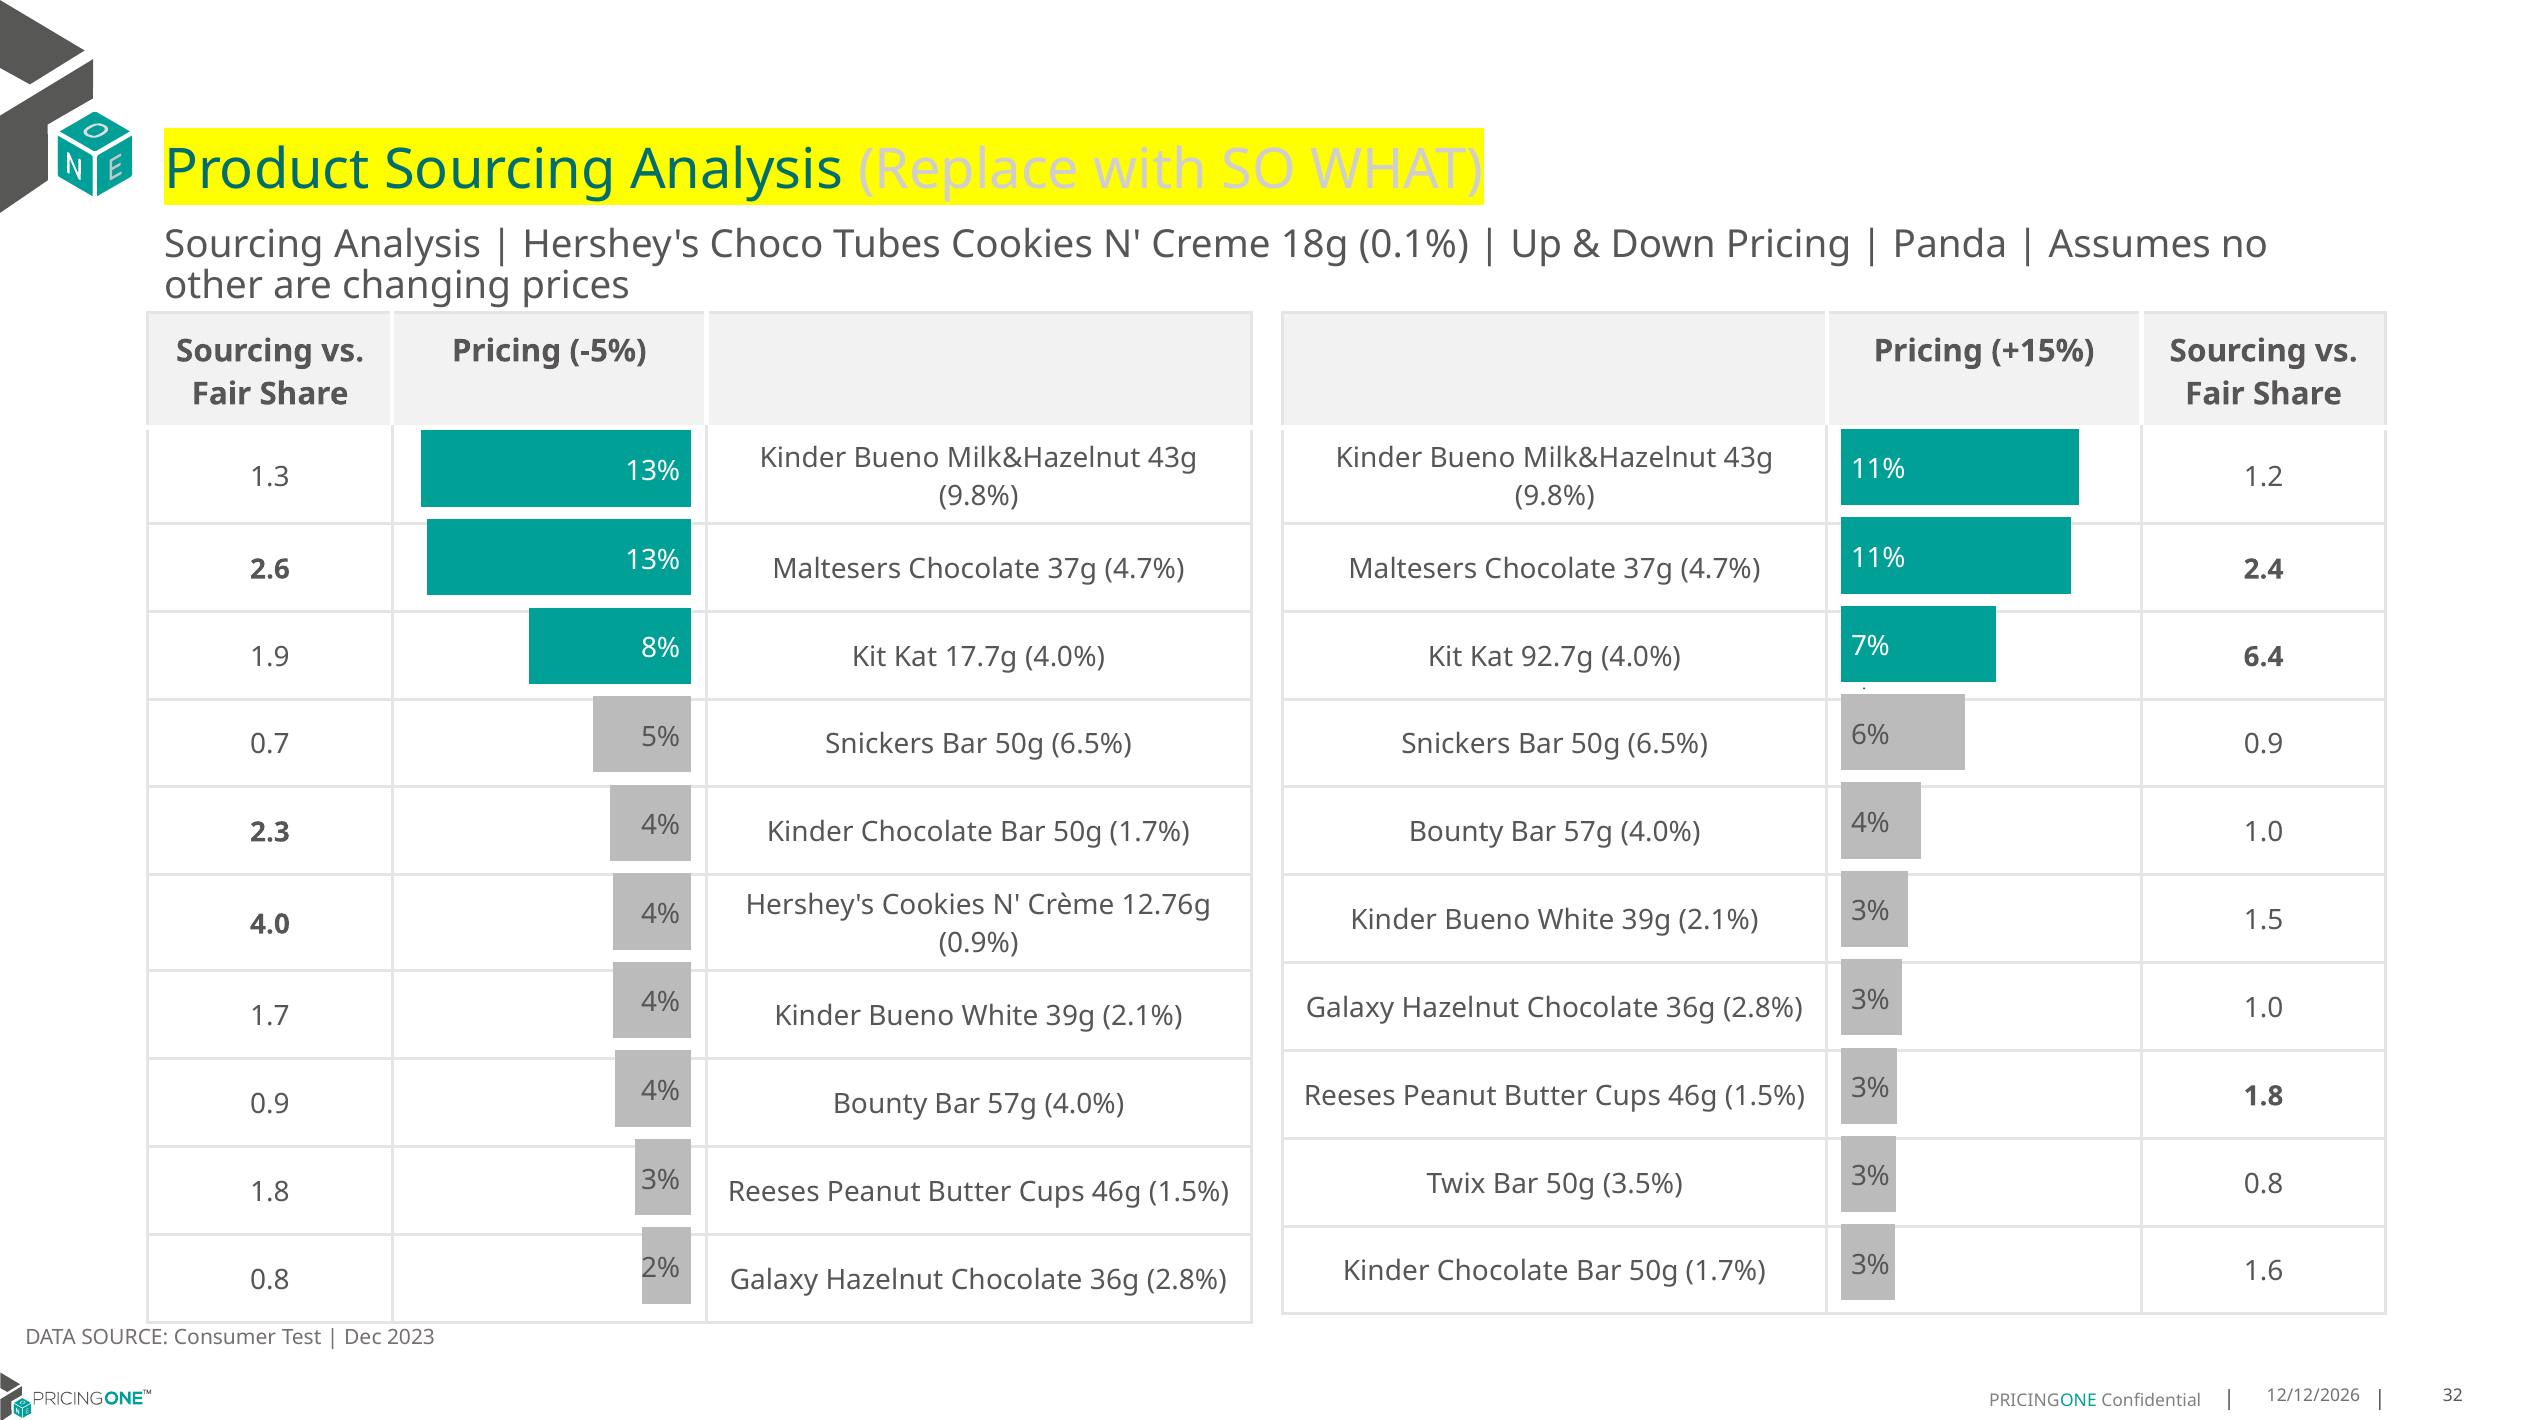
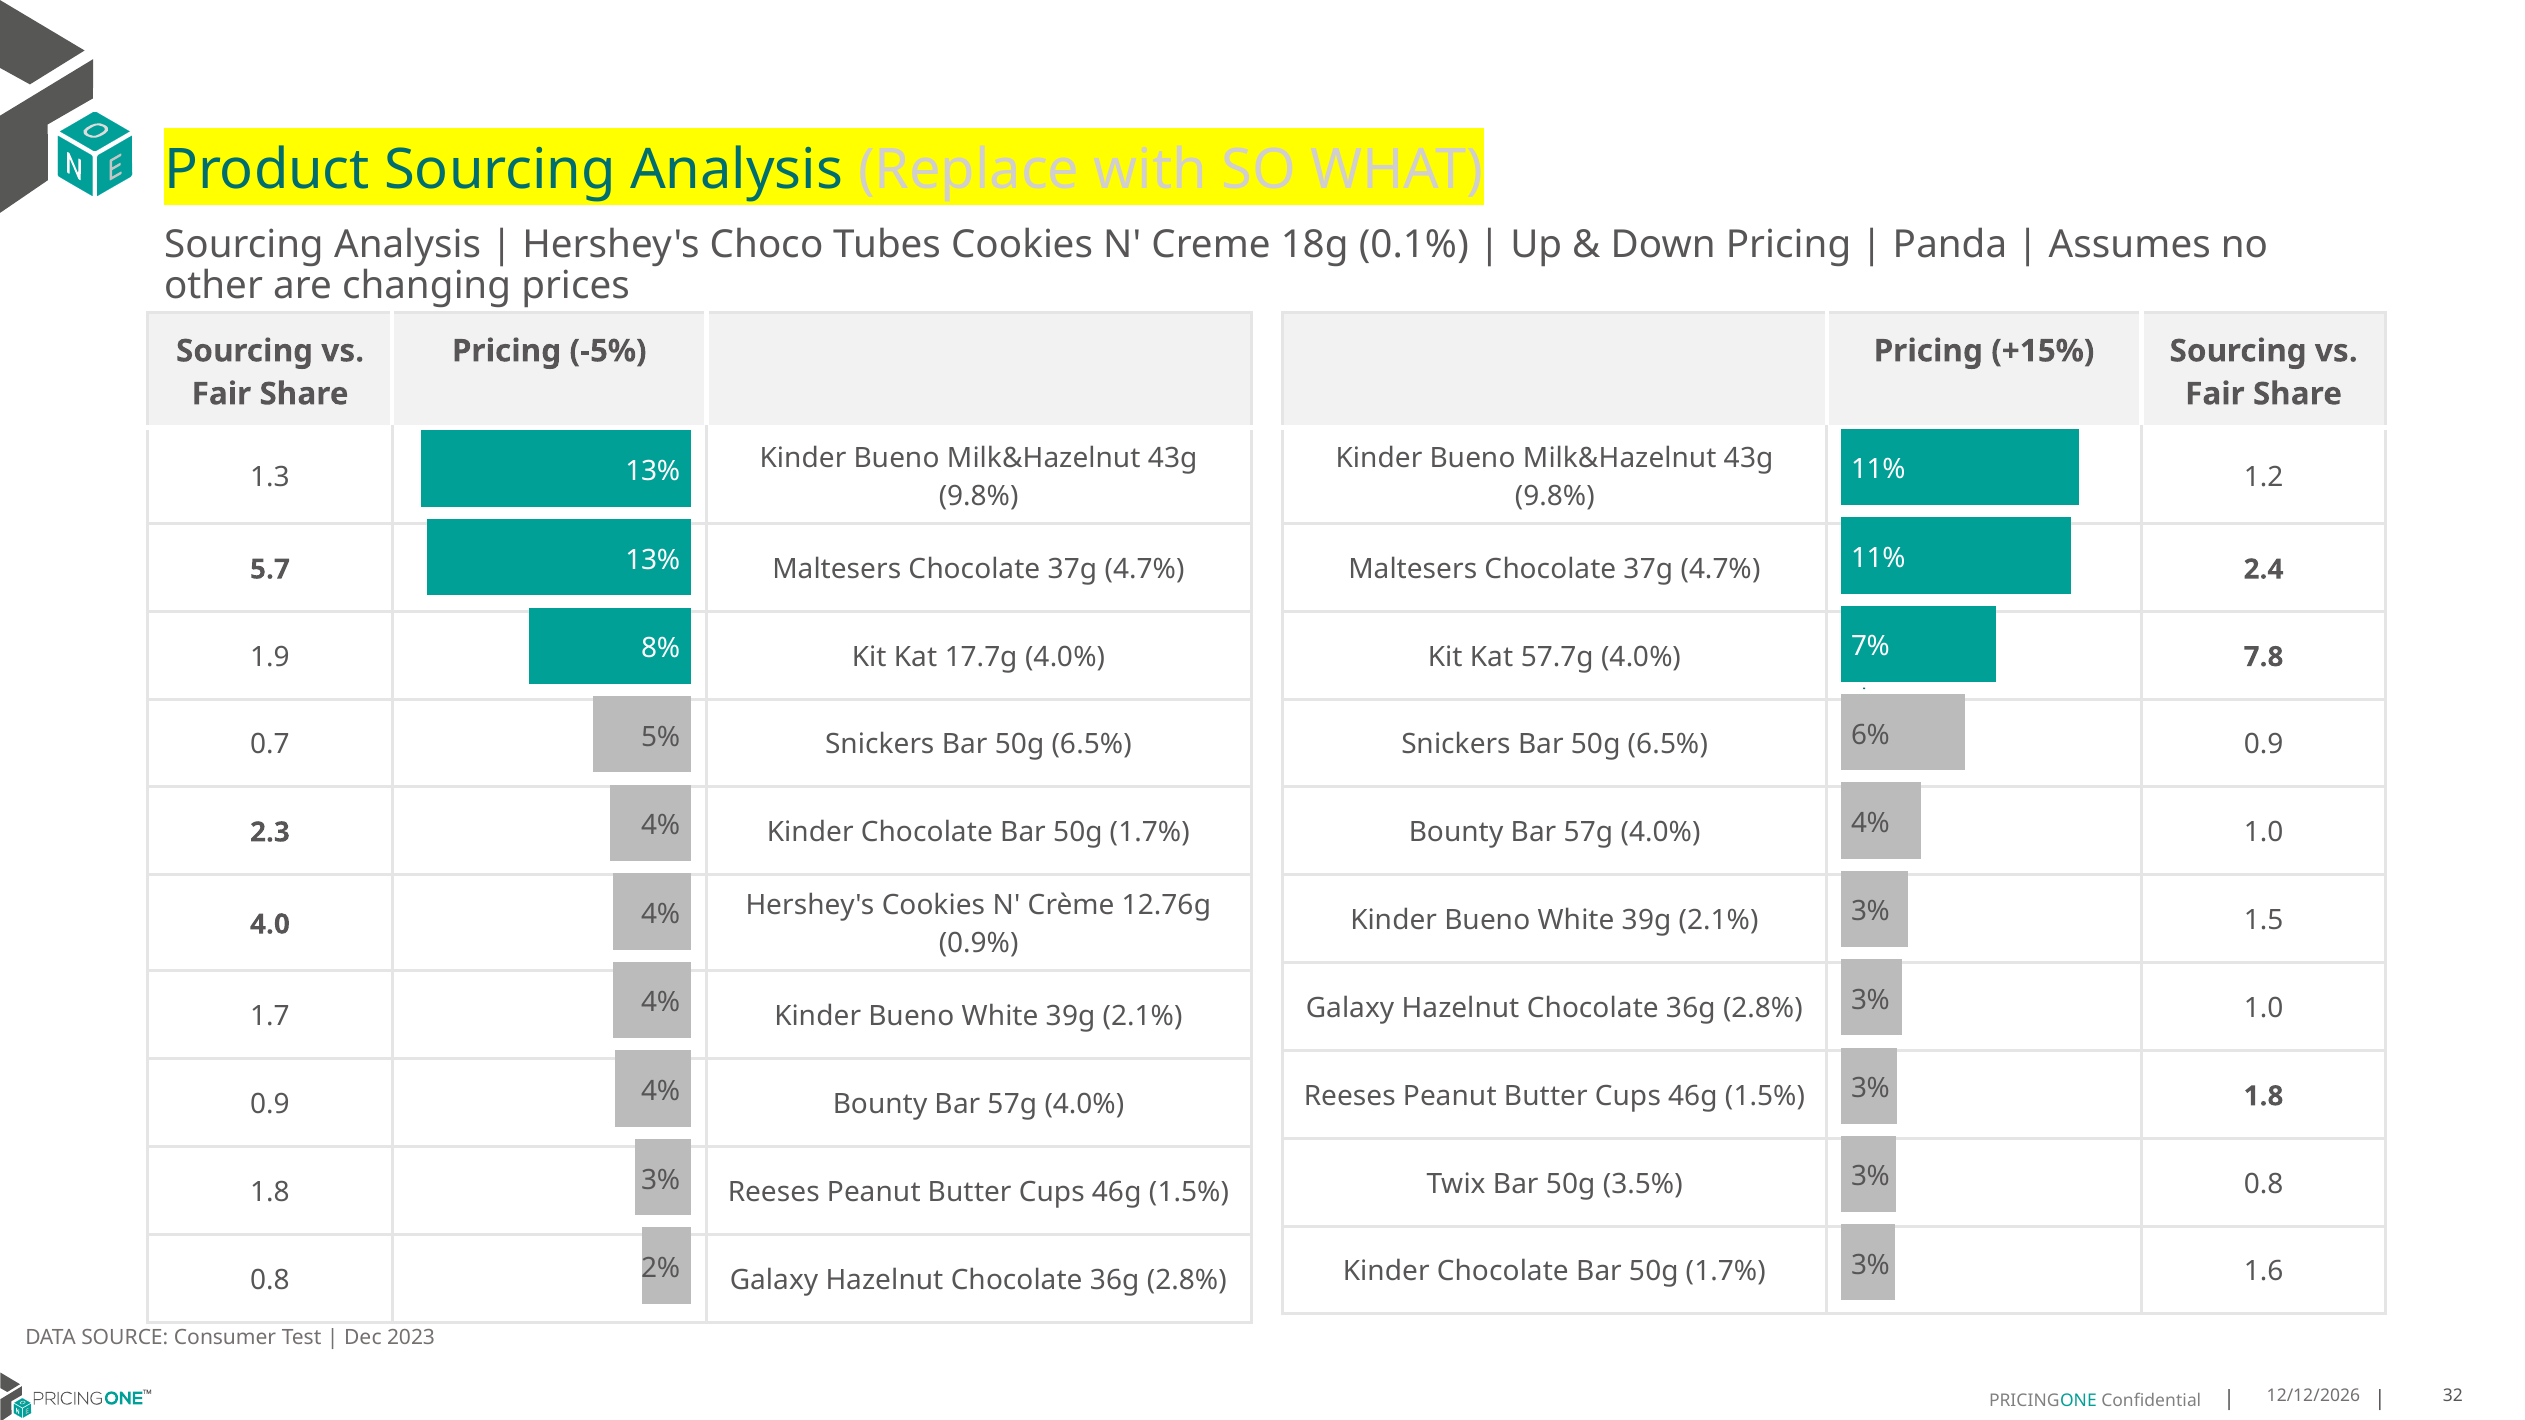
2.6: 2.6 -> 5.7 (270, 569)
92.7g: 92.7g -> 57.7g (1557, 657)
6.4: 6.4 -> 7.8 (2264, 657)
